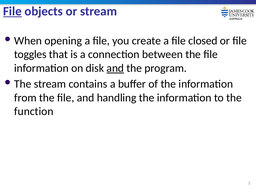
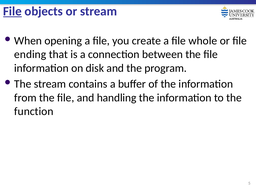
closed: closed -> whole (203, 41)
toggles: toggles -> ending (30, 54)
and underline: present -> none (115, 68)
